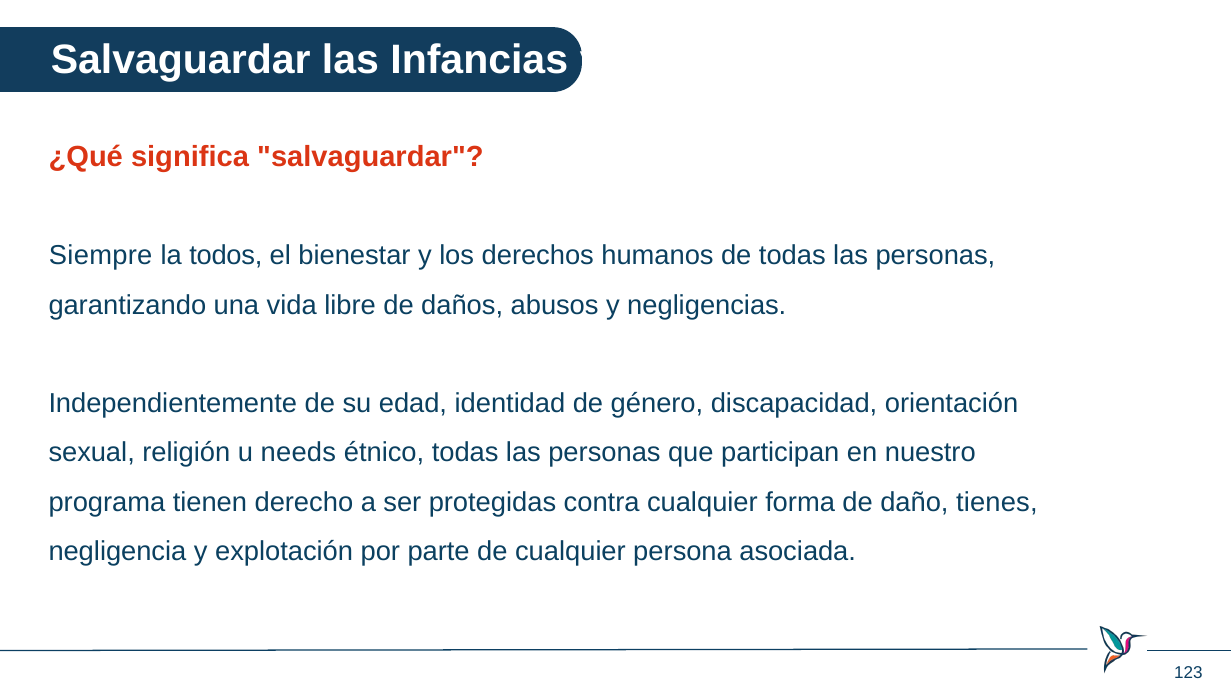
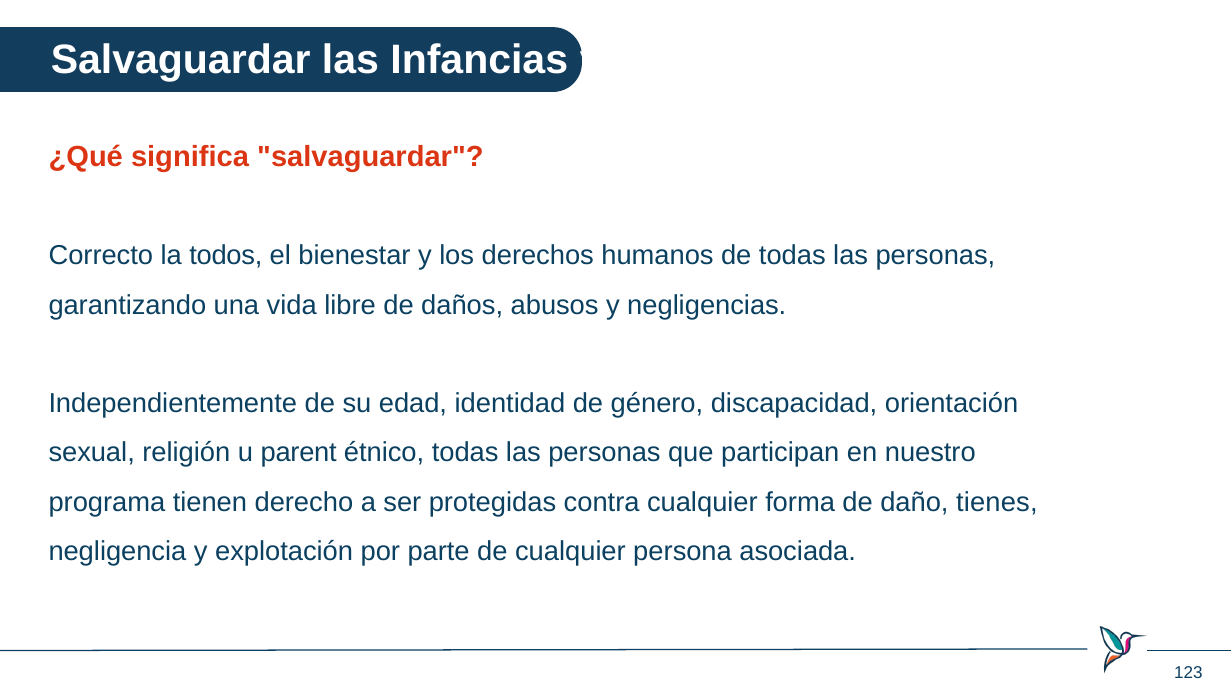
Siempre: Siempre -> Correcto (101, 256)
needs: needs -> parent (299, 453)
